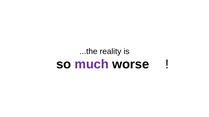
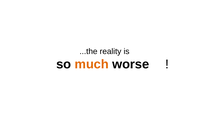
much colour: purple -> orange (92, 65)
